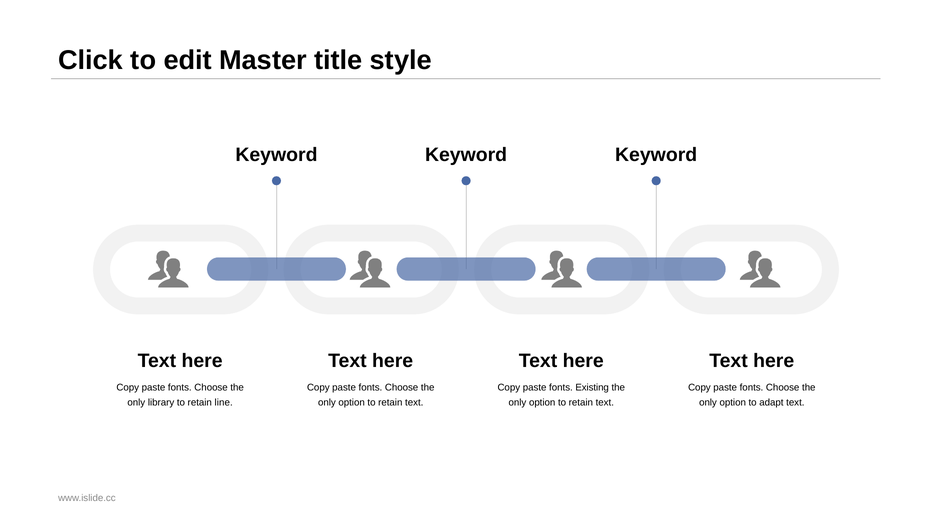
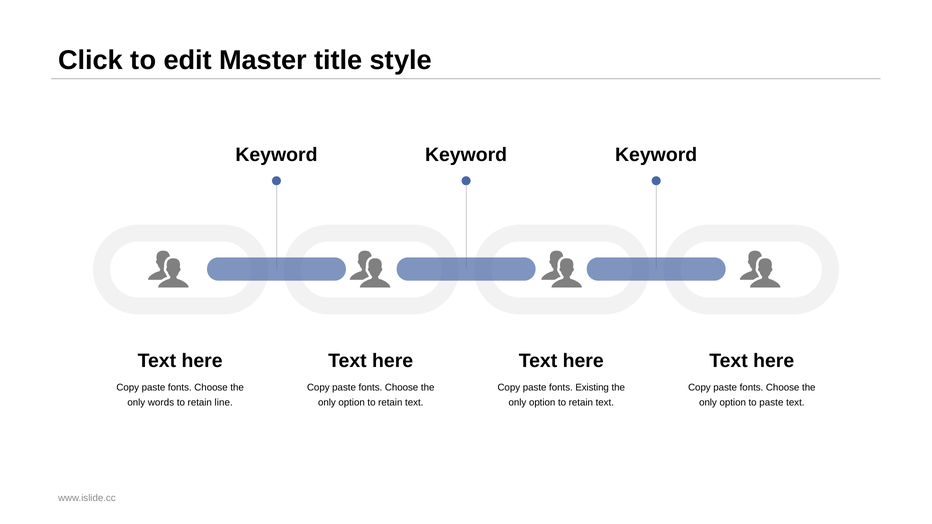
library: library -> words (161, 403)
to adapt: adapt -> paste (771, 403)
